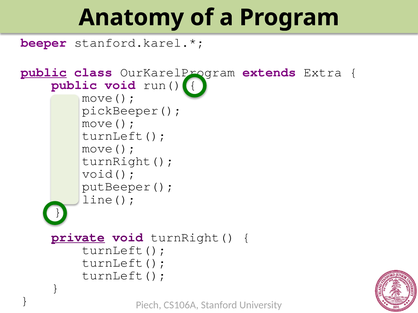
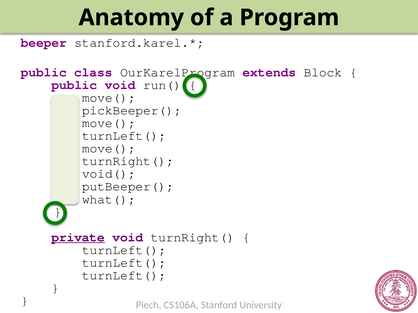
public underline: present -> none (44, 72)
Extra: Extra -> Block (323, 72)
line(: line( -> what( (109, 199)
